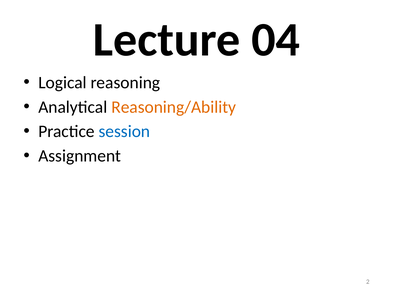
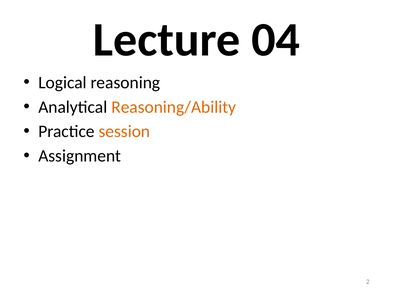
session colour: blue -> orange (124, 131)
